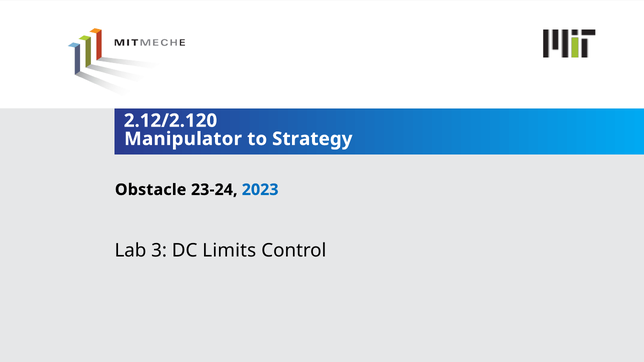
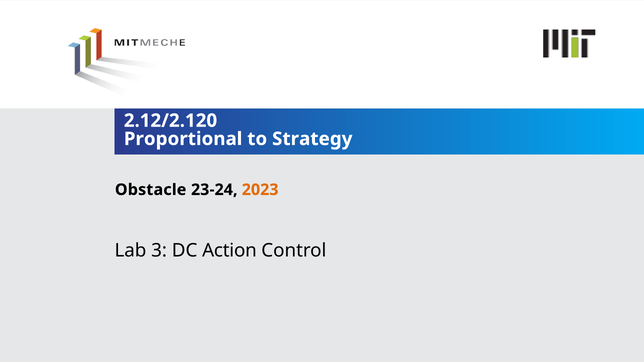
Manipulator: Manipulator -> Proportional (183, 139)
2023 colour: blue -> orange (260, 190)
Limits: Limits -> Action (229, 251)
